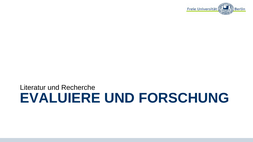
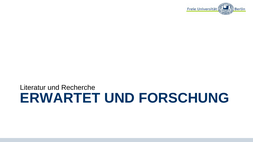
EVALUIERE: EVALUIERE -> ERWARTET (60, 98)
